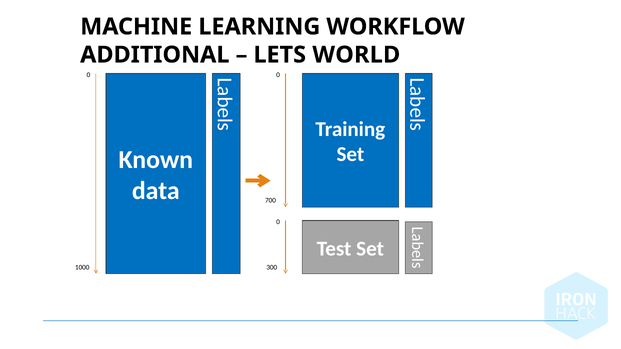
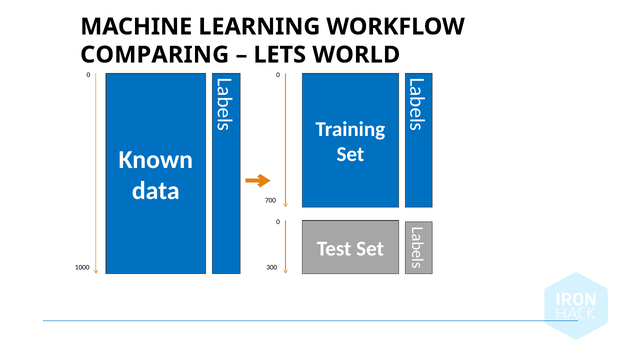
ADDITIONAL: ADDITIONAL -> COMPARING (155, 55)
